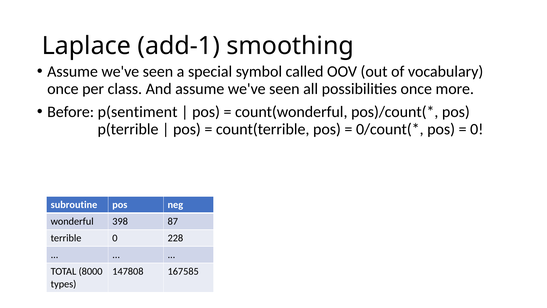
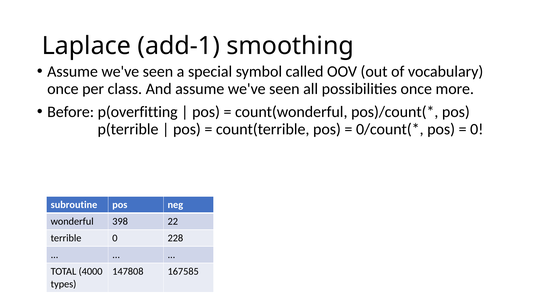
p(sentiment: p(sentiment -> p(overfitting (138, 112)
87: 87 -> 22 (173, 221)
8000: 8000 -> 4000 (91, 271)
